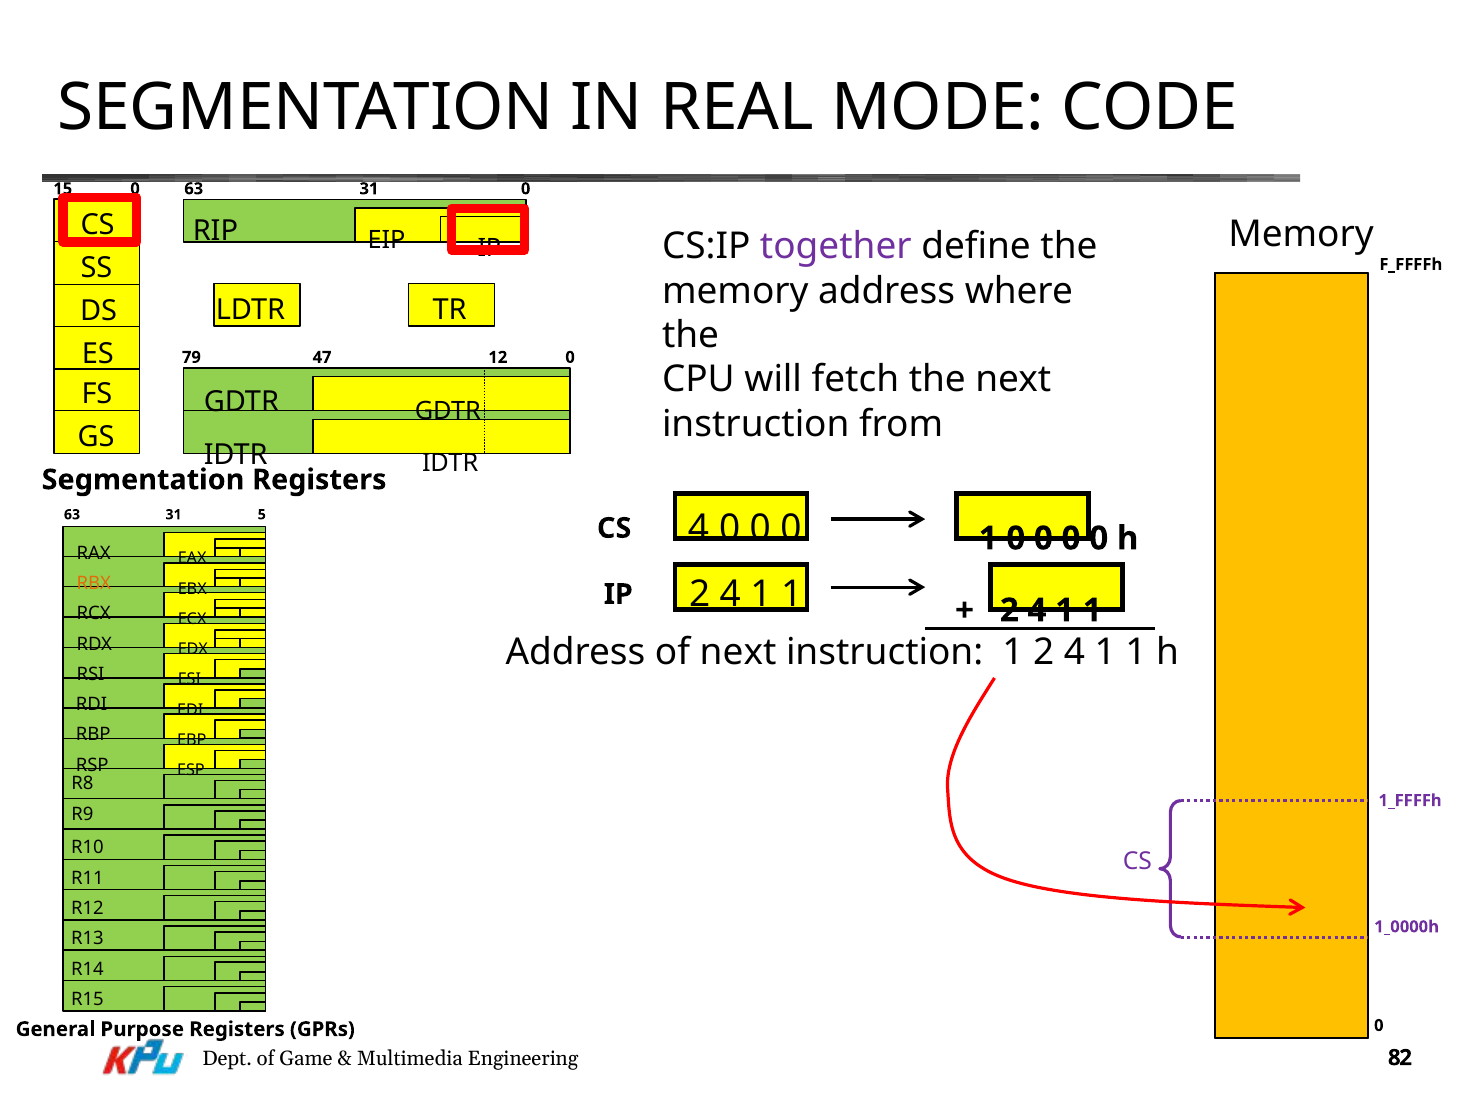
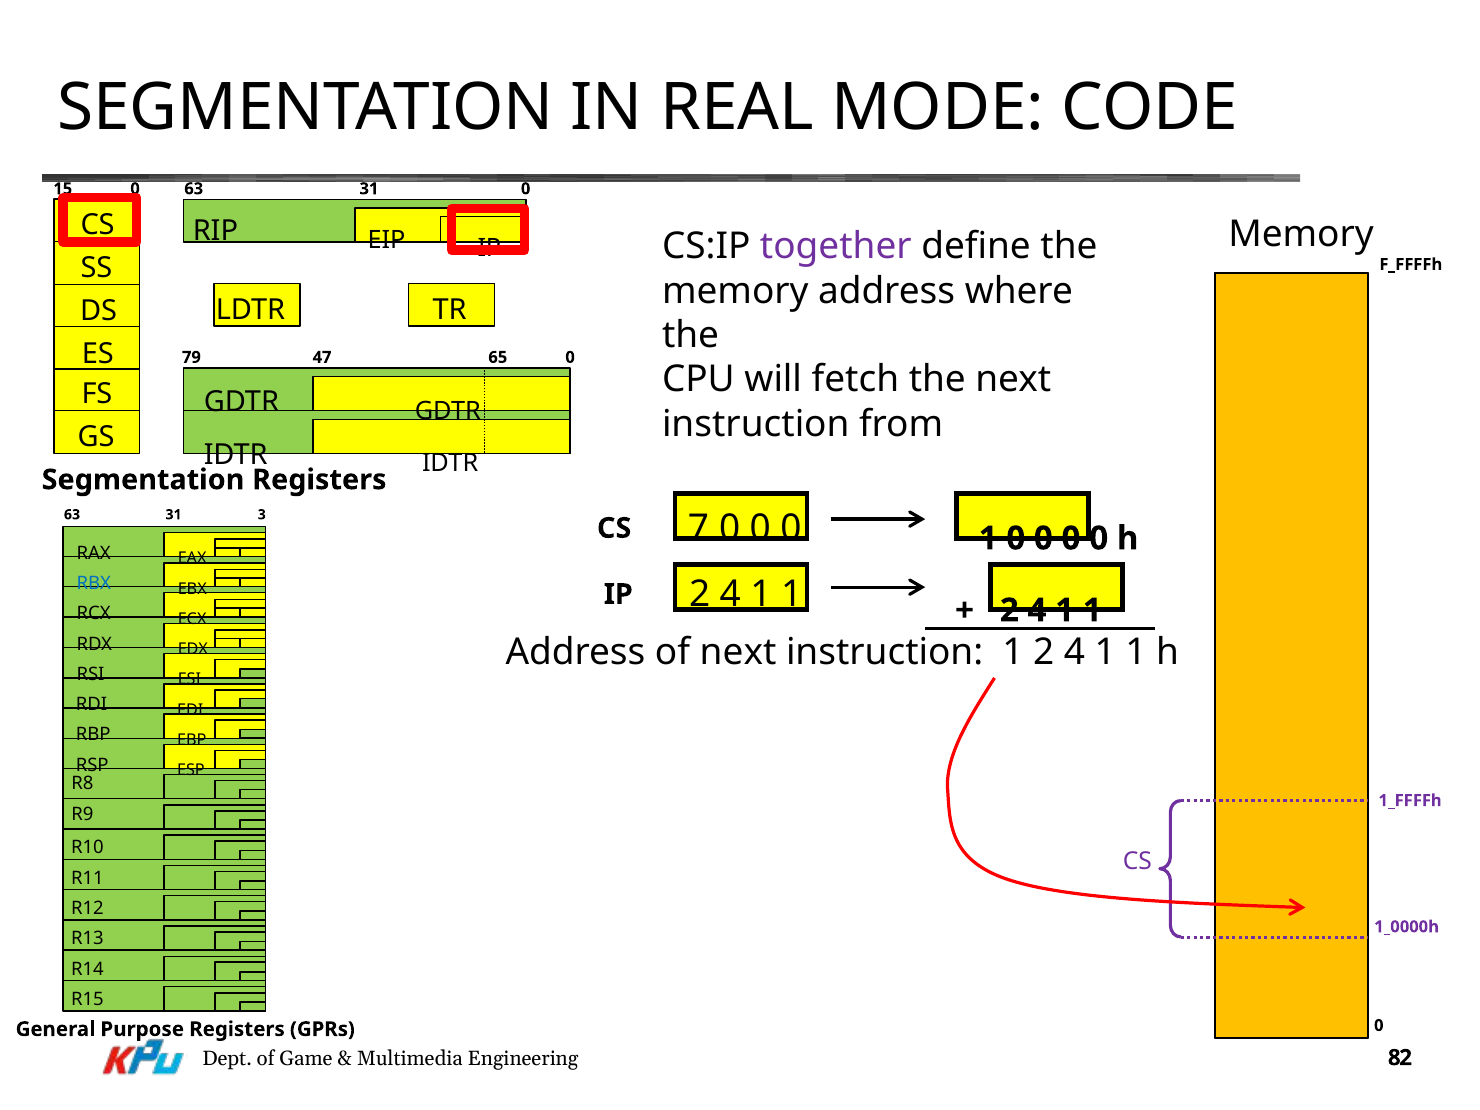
12: 12 -> 65 (498, 357)
5: 5 -> 3 (262, 515)
CS 4: 4 -> 7 (698, 528)
RBX colour: orange -> blue (94, 583)
